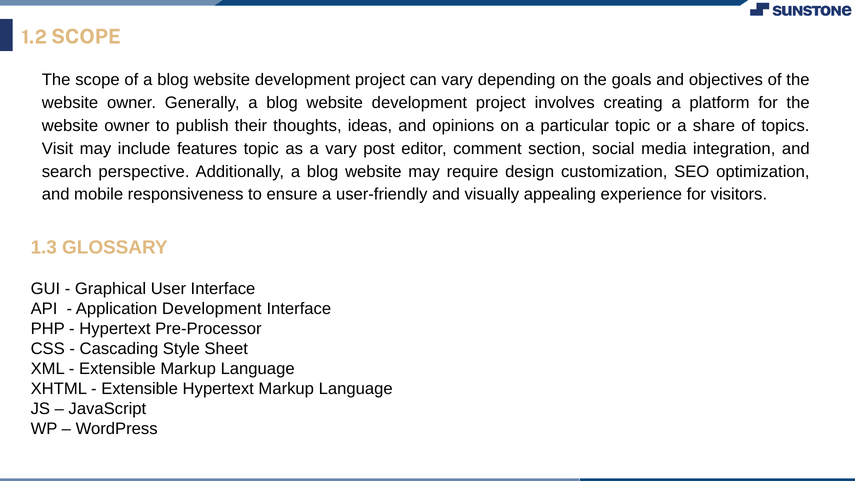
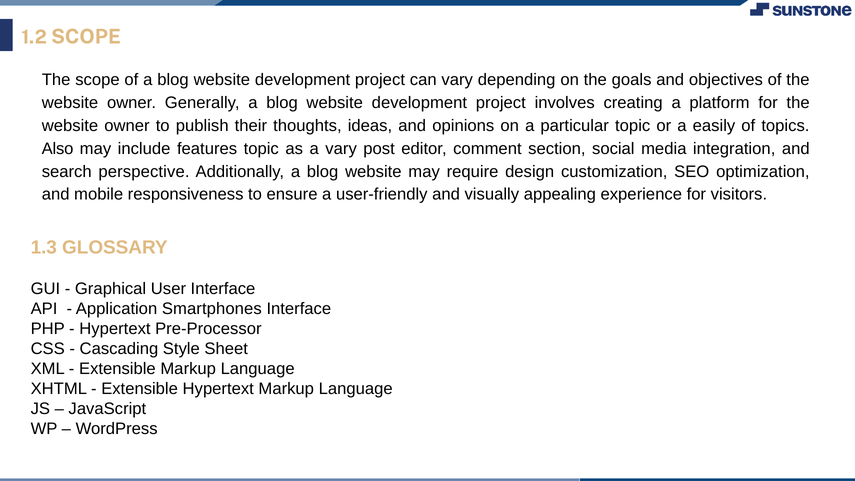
share: share -> easily (714, 126)
Visit: Visit -> Also (58, 149)
Application Development: Development -> Smartphones (212, 309)
